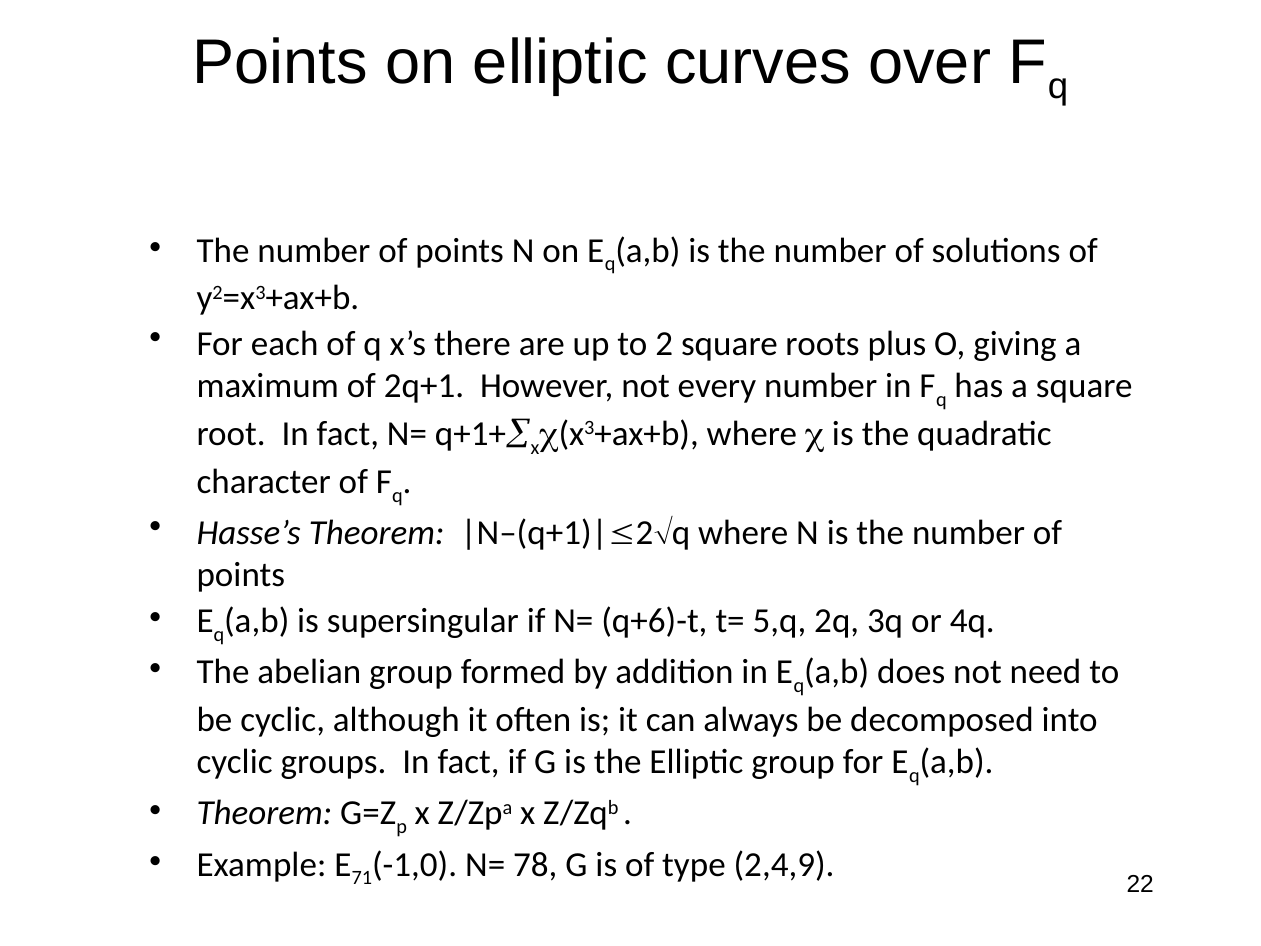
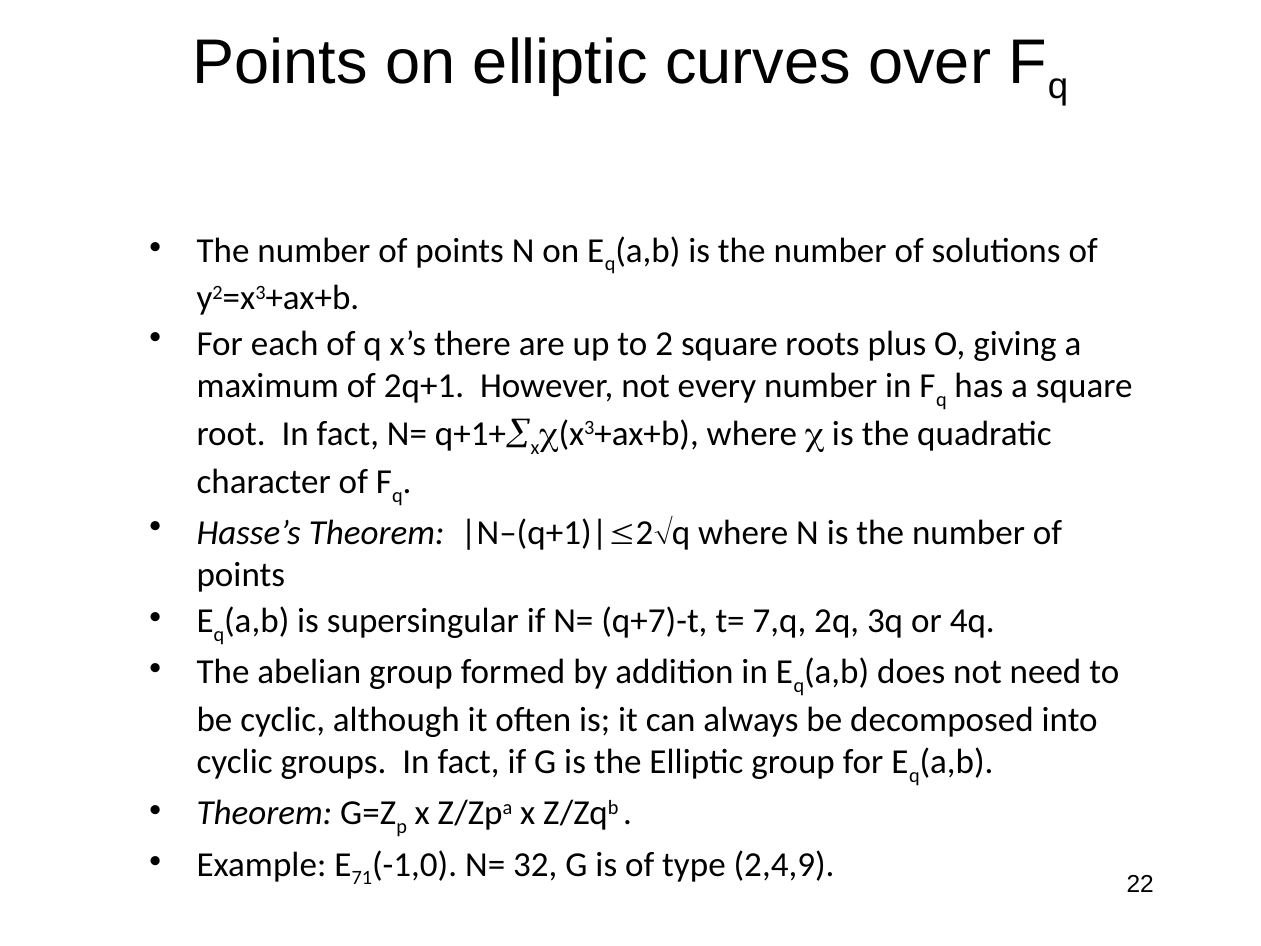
q+6)-t: q+6)-t -> q+7)-t (654, 621)
5,q: 5,q -> 7,q (779, 621)
78: 78 -> 32 (535, 864)
